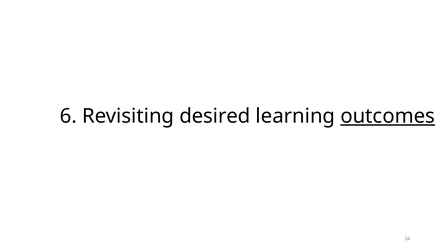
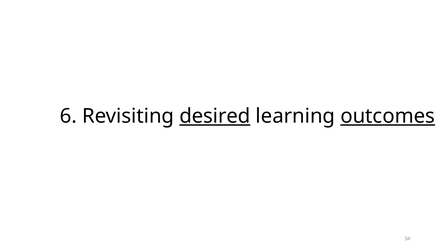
desired underline: none -> present (215, 116)
